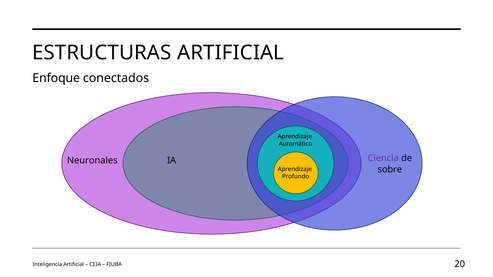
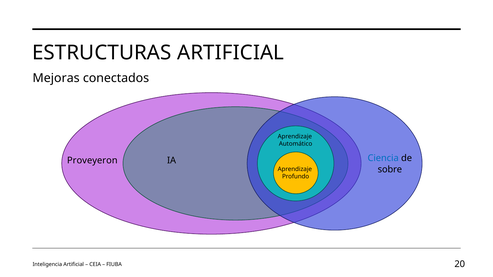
Enfoque: Enfoque -> Mejoras (56, 78)
Ciencia colour: purple -> blue (383, 158)
Neuronales: Neuronales -> Proveyeron (92, 160)
